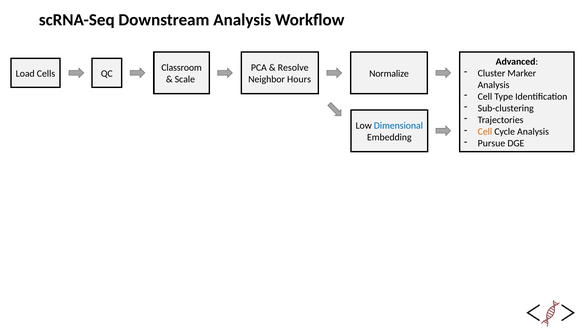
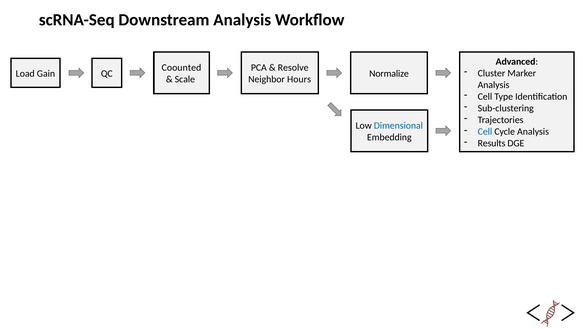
Classroom: Classroom -> Coounted (181, 68)
Cells: Cells -> Gain (46, 74)
Cell colour: orange -> blue (485, 132)
Pursue: Pursue -> Results (492, 143)
